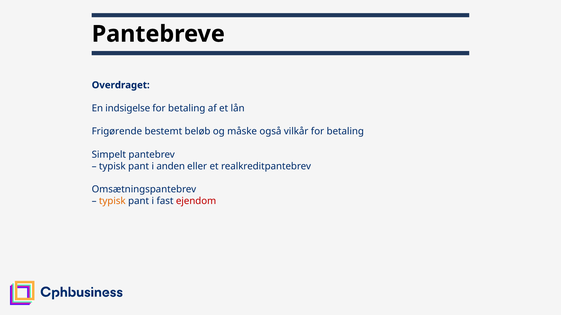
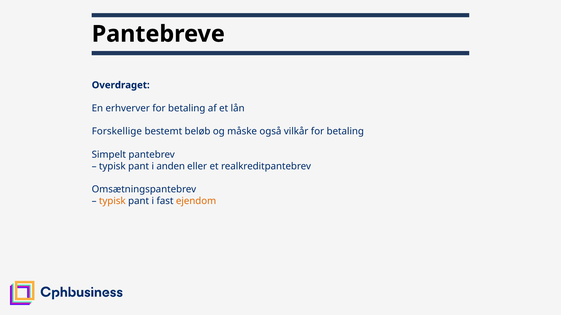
indsigelse: indsigelse -> erhverver (128, 108)
Frigørende: Frigørende -> Forskellige (117, 132)
ejendom colour: red -> orange (196, 201)
